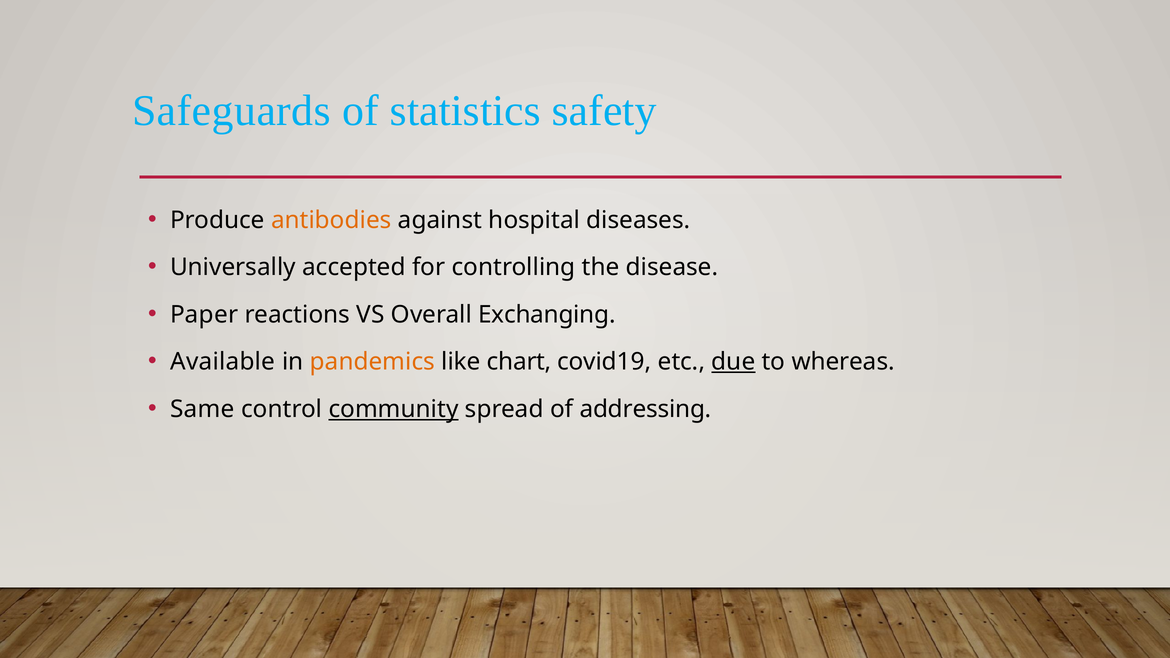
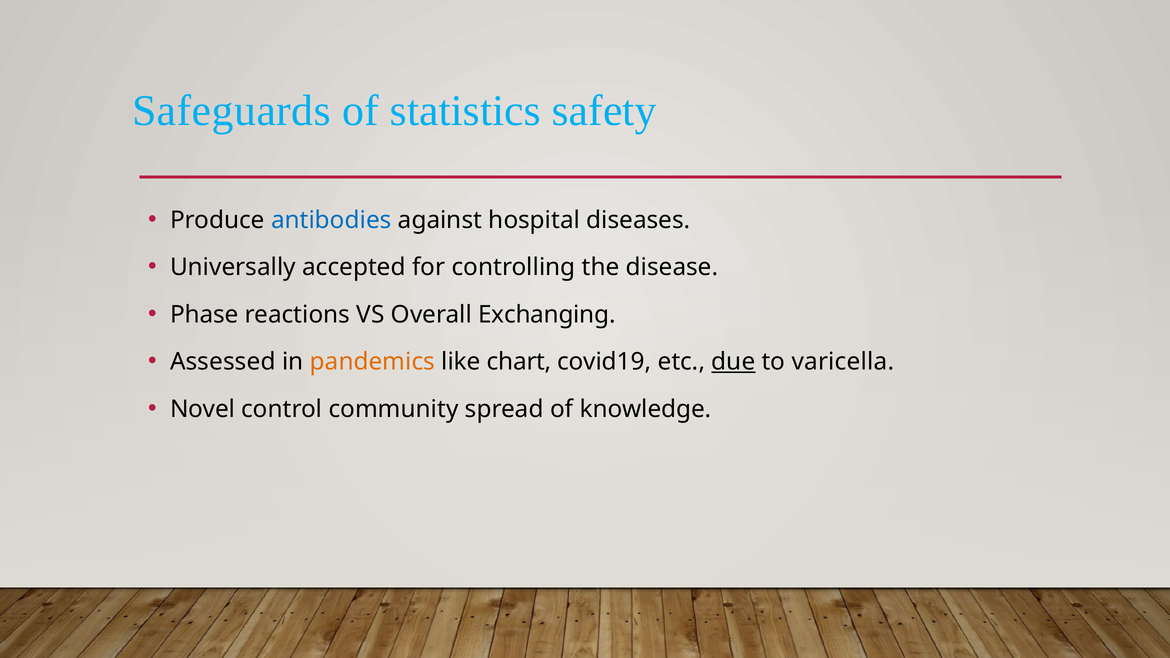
antibodies colour: orange -> blue (331, 220)
Paper: Paper -> Phase (204, 315)
Available: Available -> Assessed (223, 362)
whereas: whereas -> varicella (843, 362)
Same: Same -> Novel (202, 409)
community underline: present -> none (394, 409)
addressing: addressing -> knowledge (645, 409)
